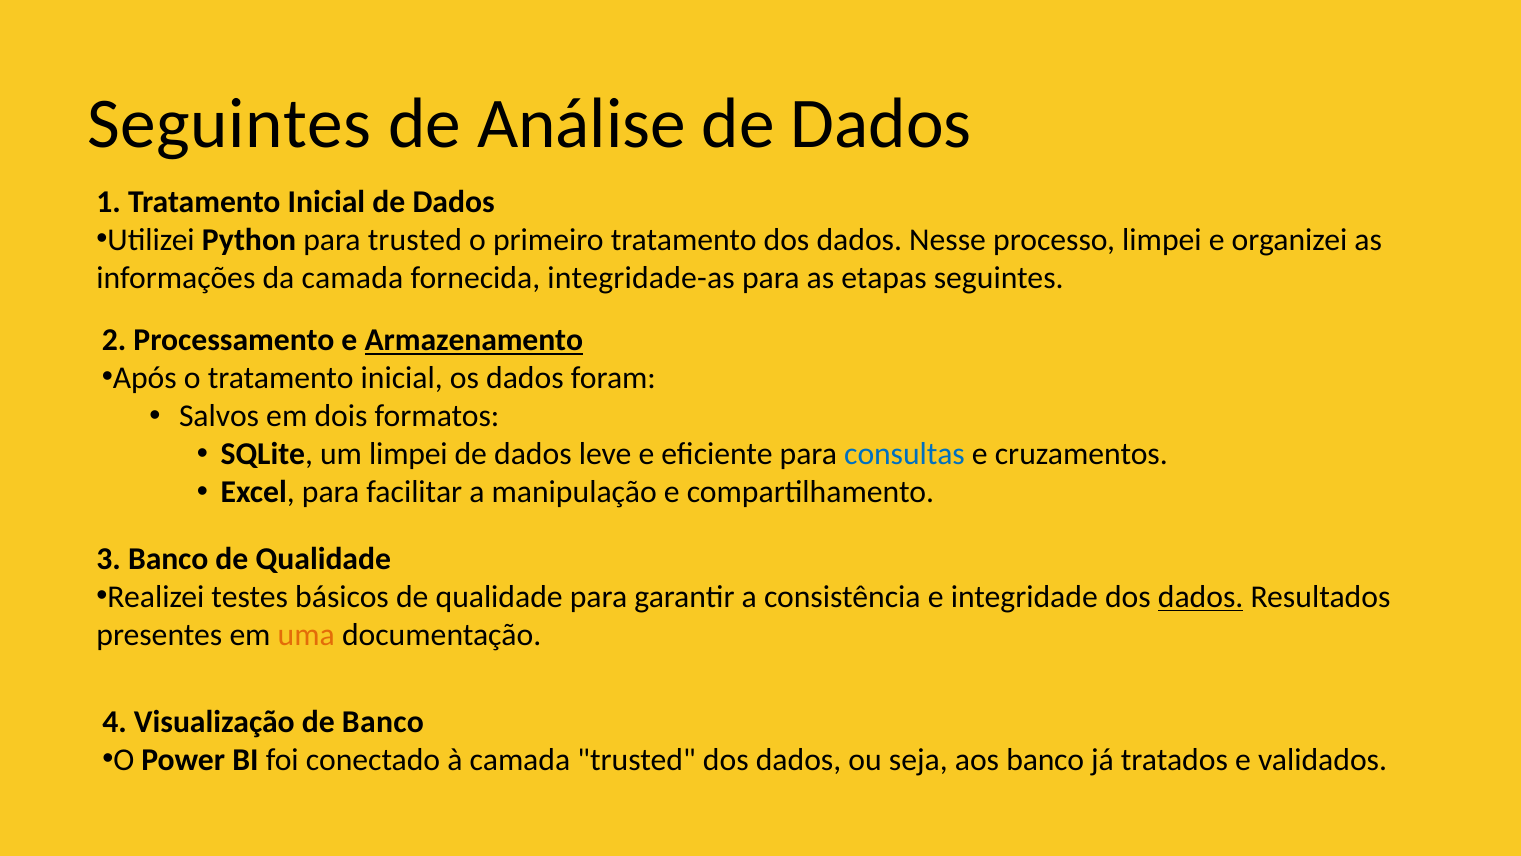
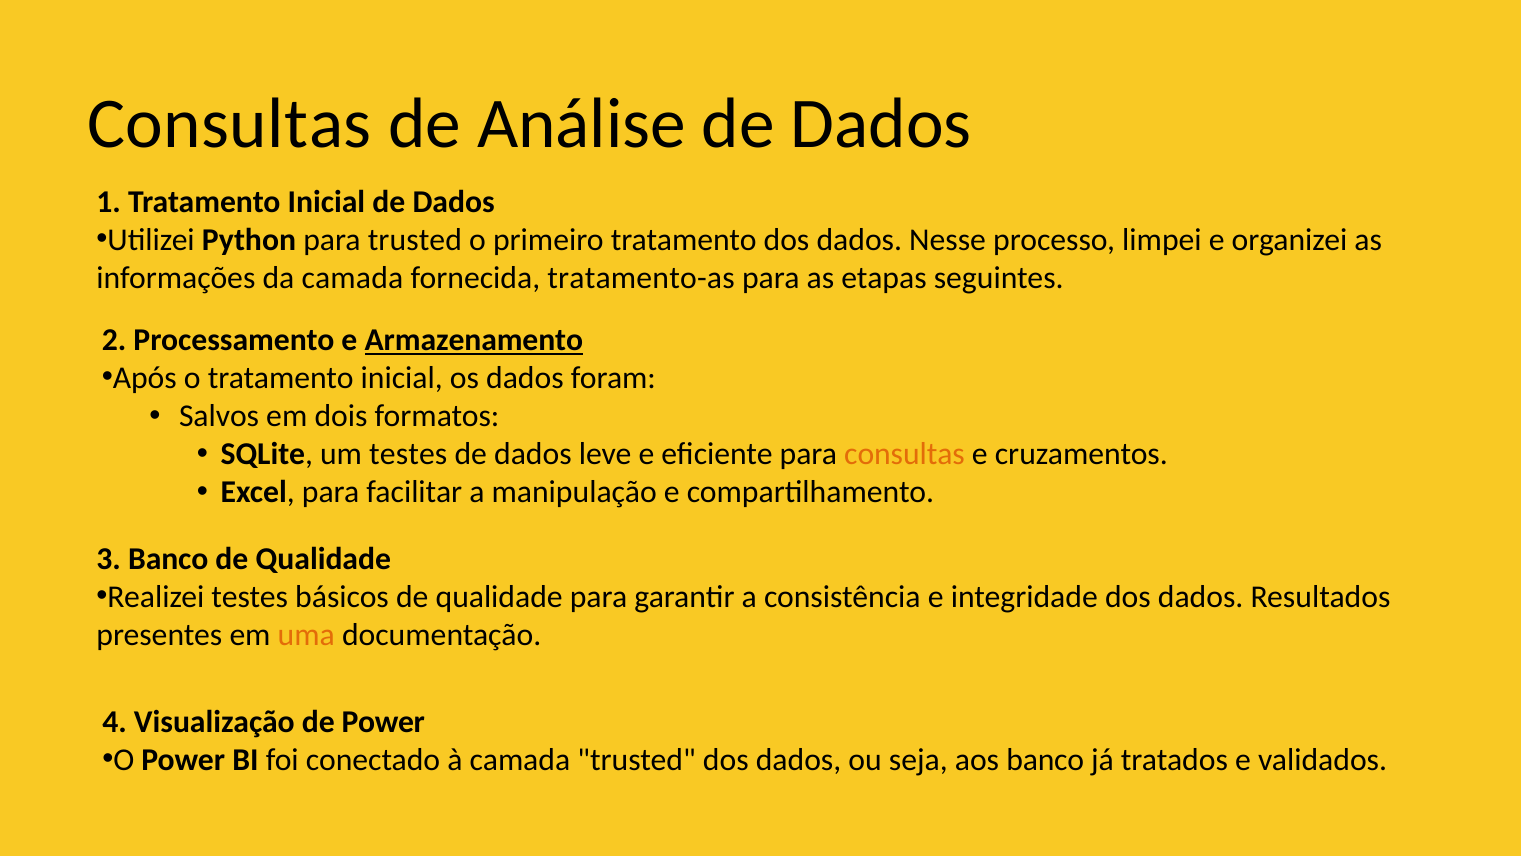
Seguintes: Seguintes -> Consultas (229, 123)
integridade-as: integridade-as -> tratamento-as (641, 278)
um limpei: limpei -> testes (408, 454)
consultas colour: blue -> orange (905, 454)
dados underline: present -> none (1201, 597)
de Banco: Banco -> Power (383, 721)
